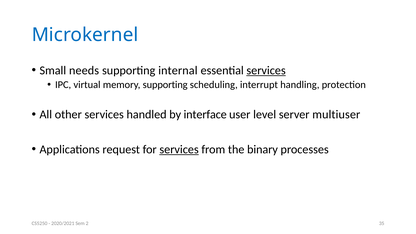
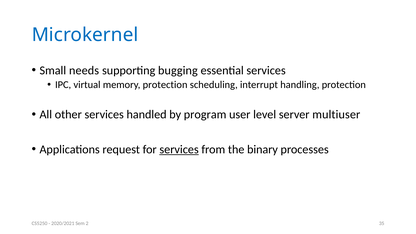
internal: internal -> bugging (178, 70)
services underline: present -> none (266, 70)
memory supporting: supporting -> protection (165, 85)
interface: interface -> program (205, 115)
